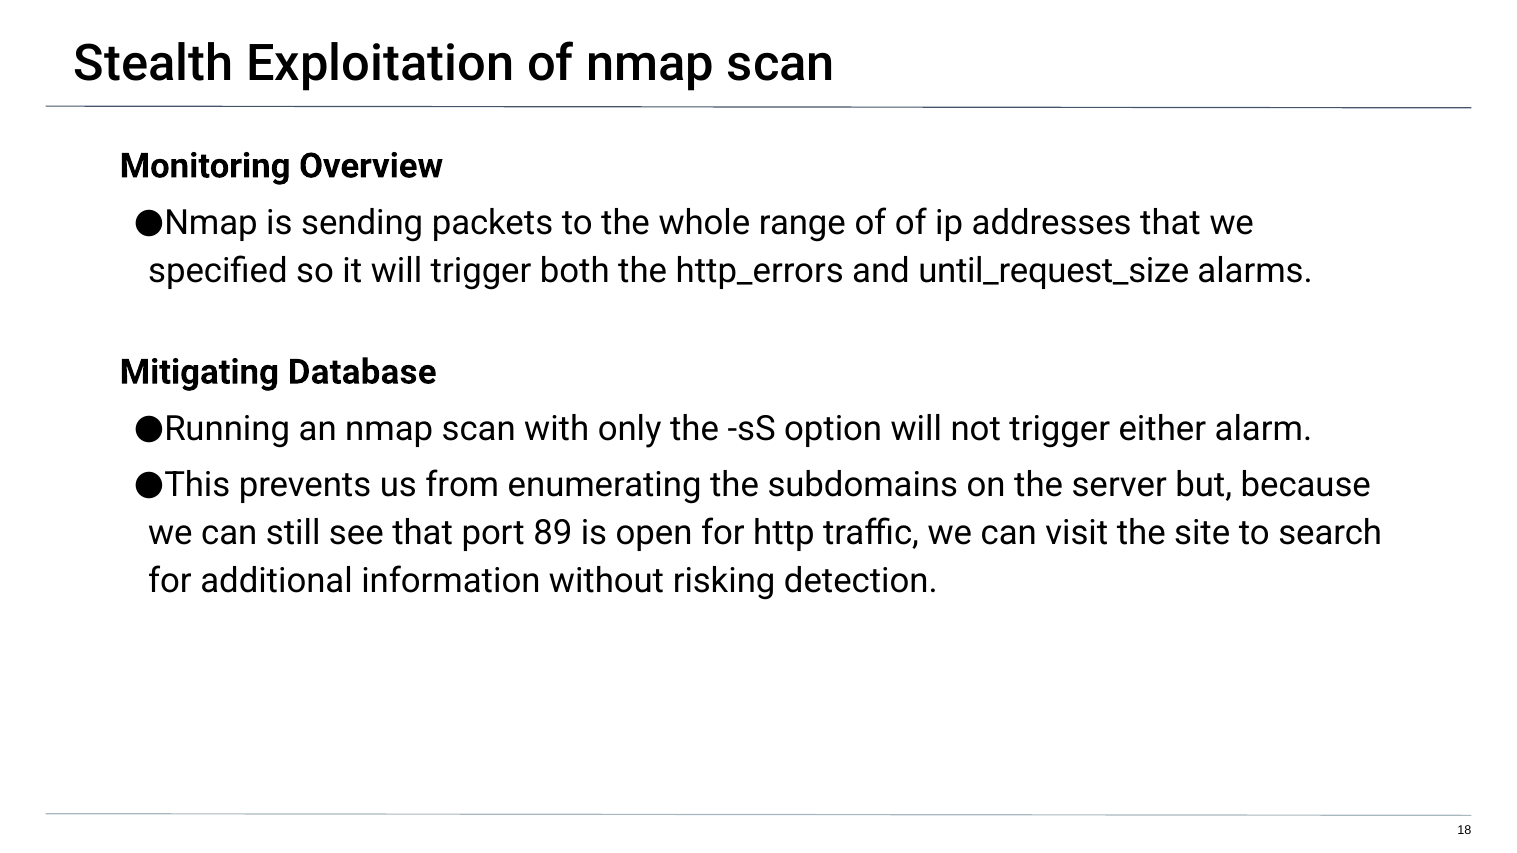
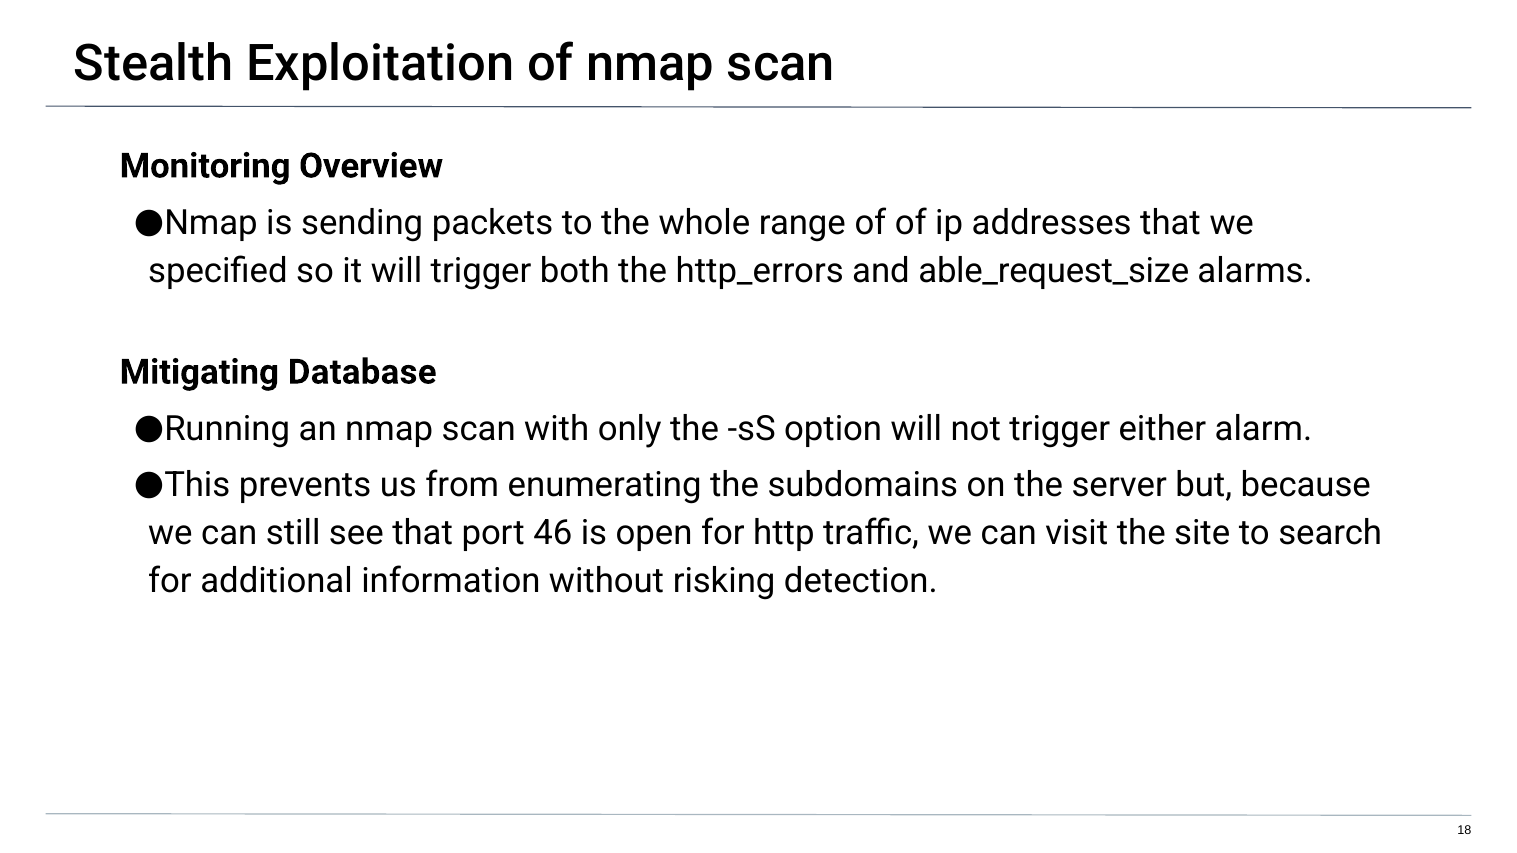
until_request_size: until_request_size -> able_request_size (1054, 271)
89: 89 -> 46 (553, 533)
